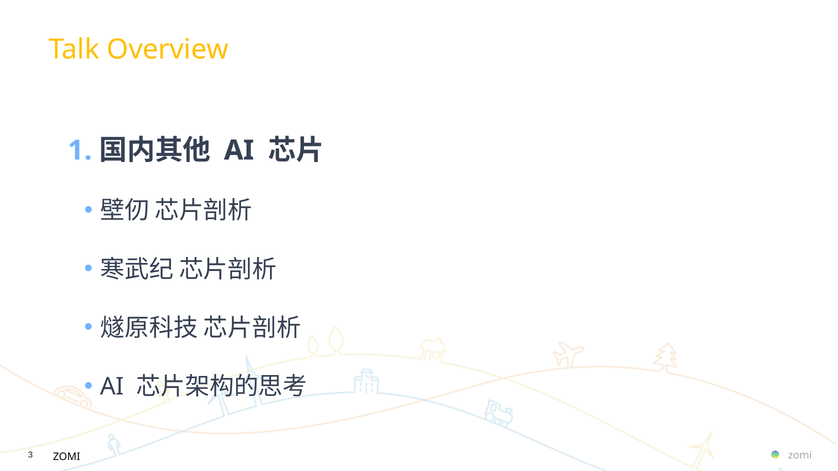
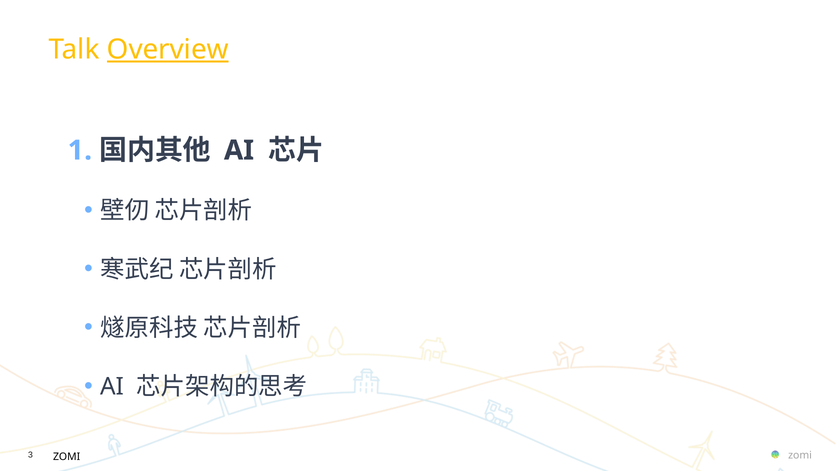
Overview underline: none -> present (168, 50)
